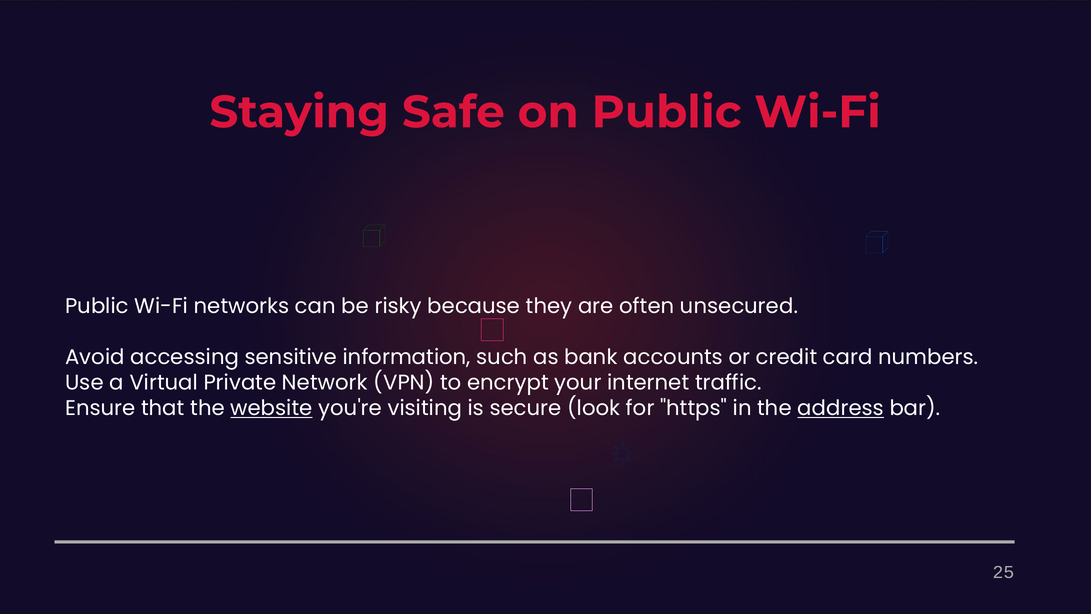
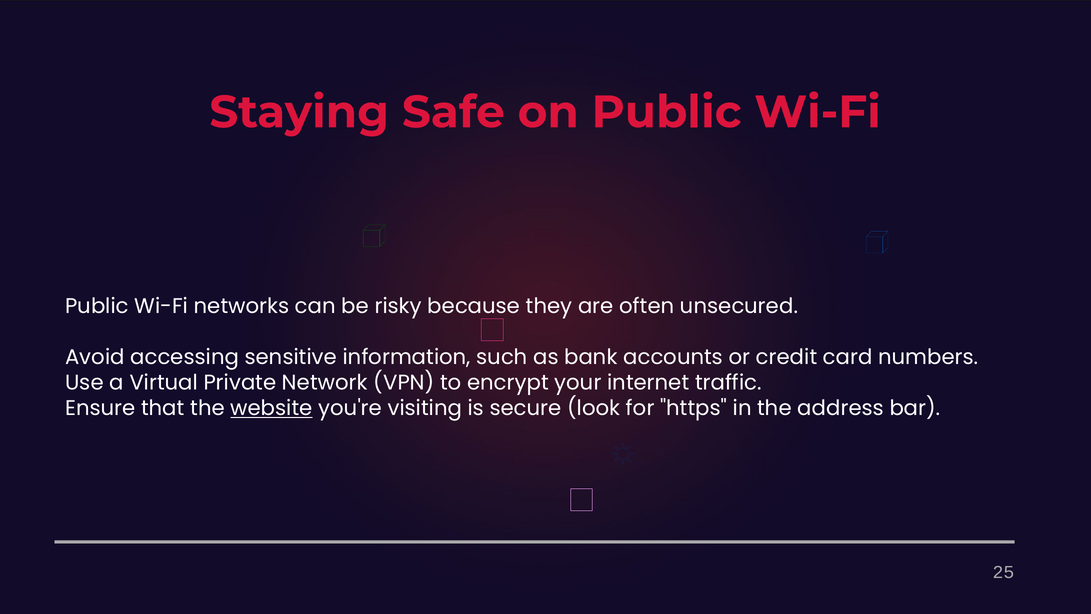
address underline: present -> none (841, 408)
